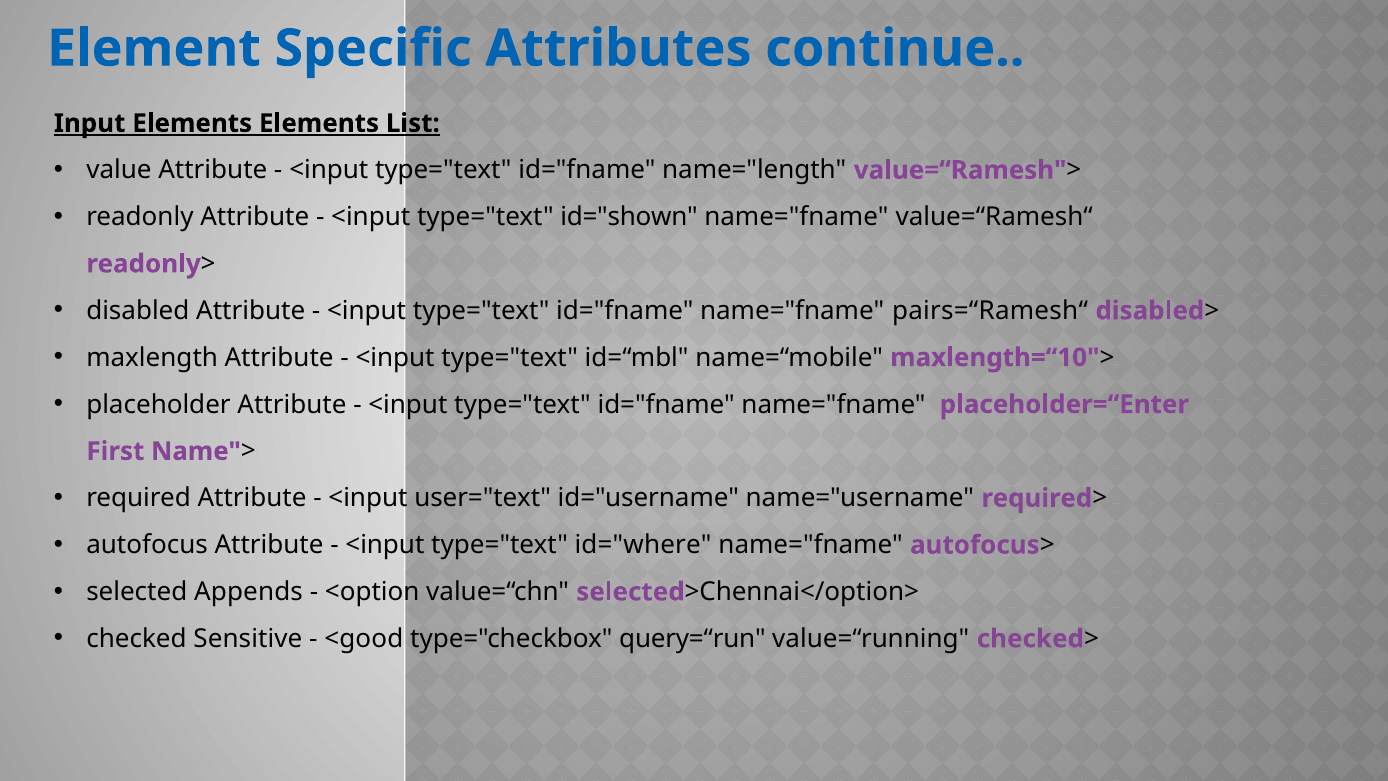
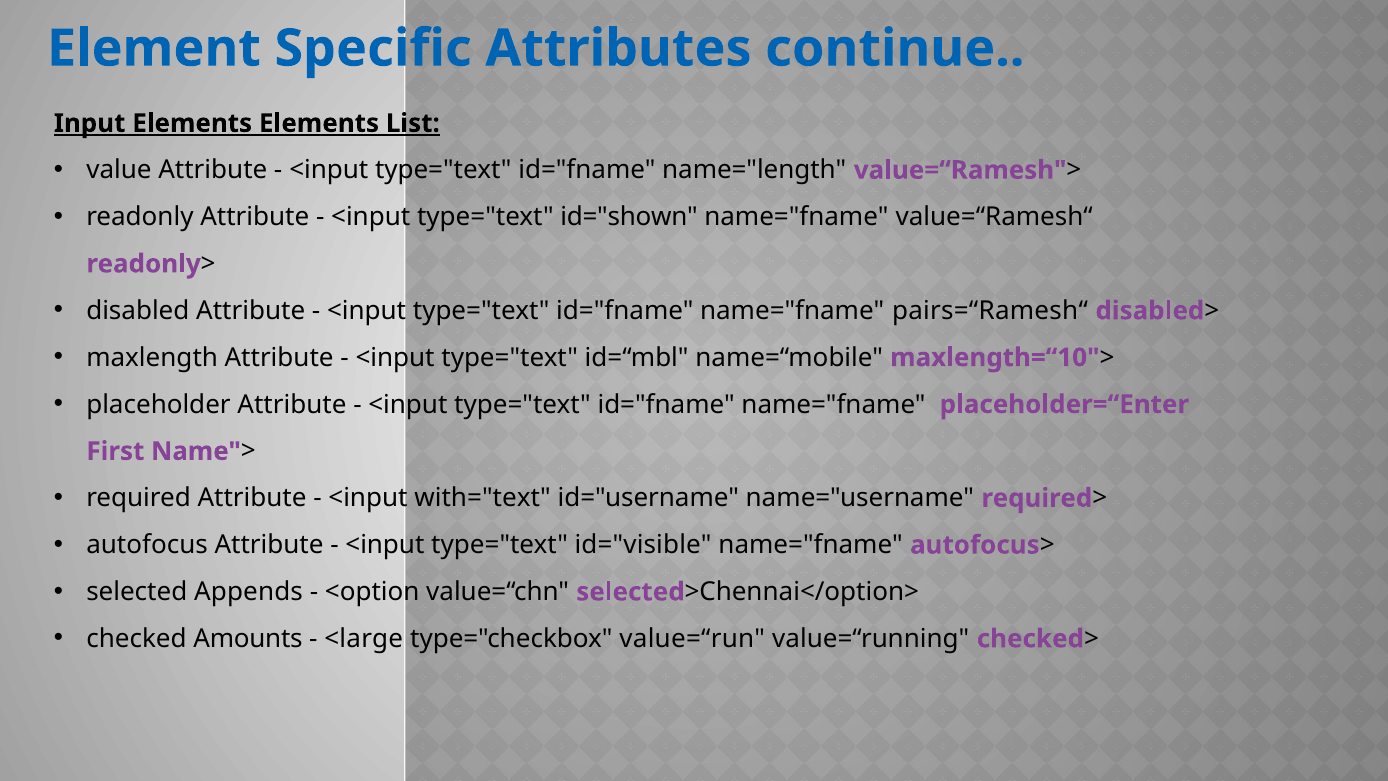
user="text: user="text -> with="text (483, 498)
id="where: id="where -> id="visible (643, 545)
Sensitive: Sensitive -> Amounts (248, 639)
<good: <good -> <large (364, 639)
query=“run: query=“run -> value=“run (692, 639)
